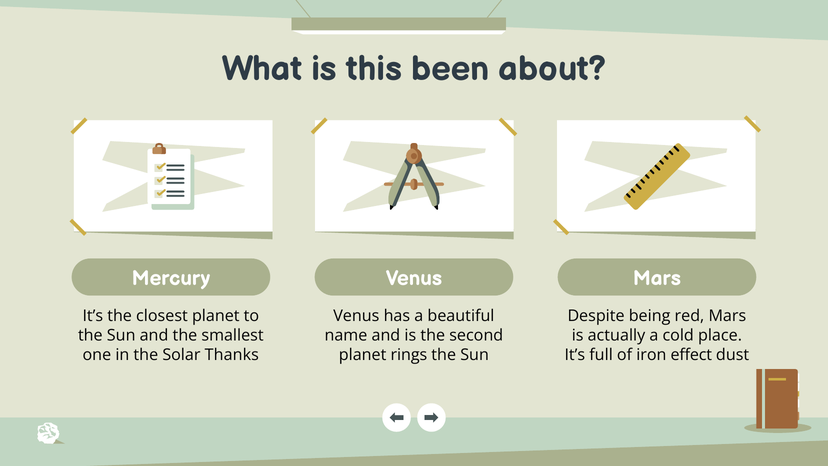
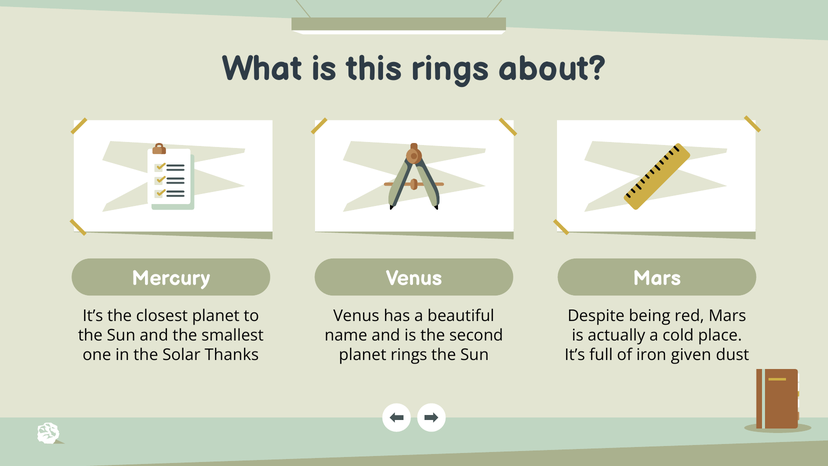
this been: been -> rings (450, 69)
effect: effect -> given (691, 355)
